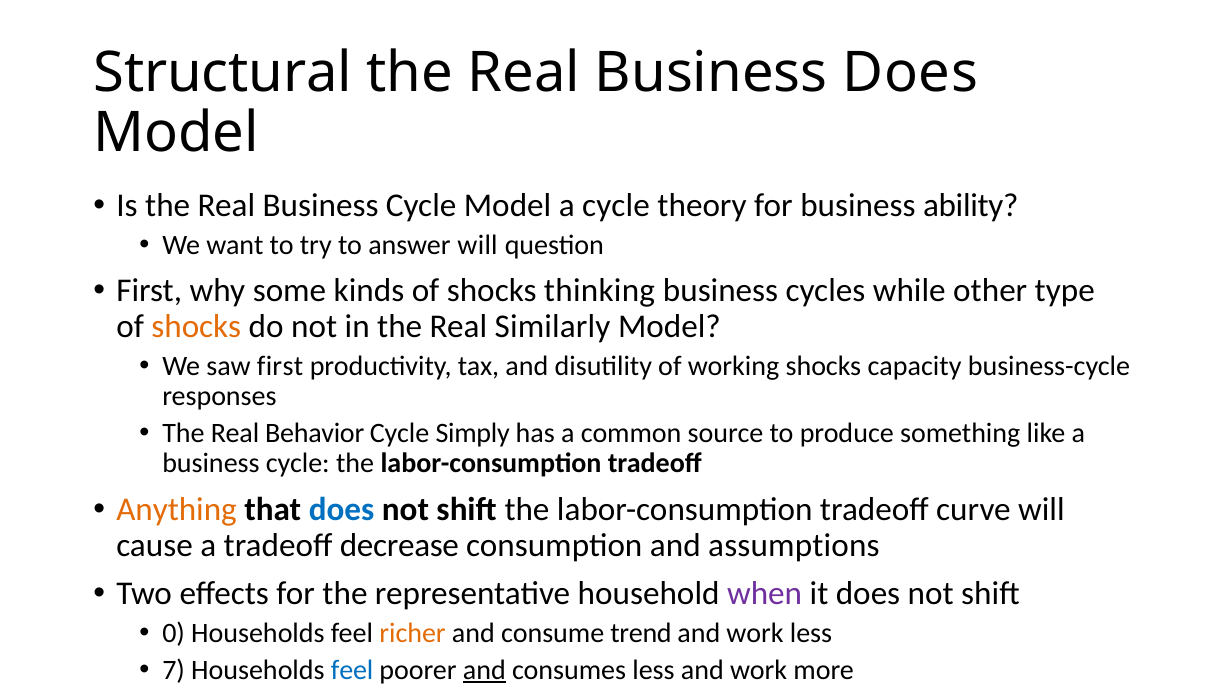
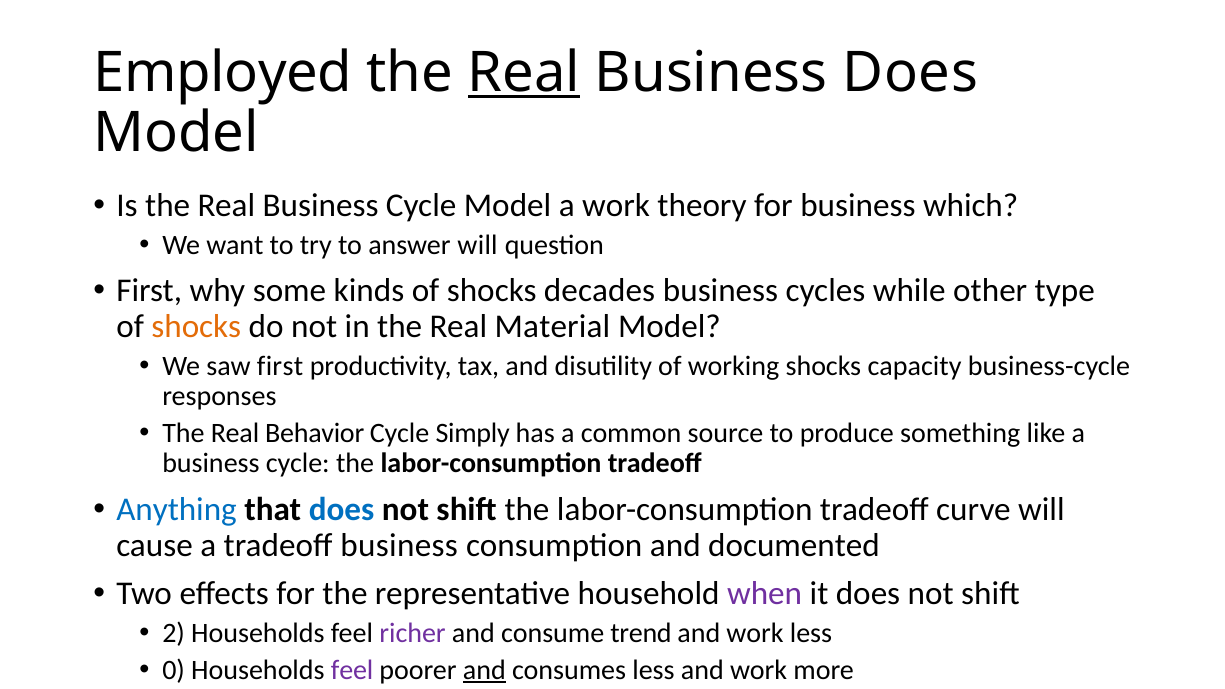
Structural: Structural -> Employed (223, 73)
Real underline: none -> present (524, 73)
a cycle: cycle -> work (616, 206)
ability: ability -> which (971, 206)
thinking: thinking -> decades (600, 291)
Similarly: Similarly -> Material (553, 327)
Anything colour: orange -> blue (177, 509)
tradeoff decrease: decrease -> business (399, 545)
assumptions: assumptions -> documented (794, 545)
0: 0 -> 2 (174, 633)
richer colour: orange -> purple (413, 633)
7: 7 -> 0 (174, 670)
feel colour: blue -> purple (352, 670)
